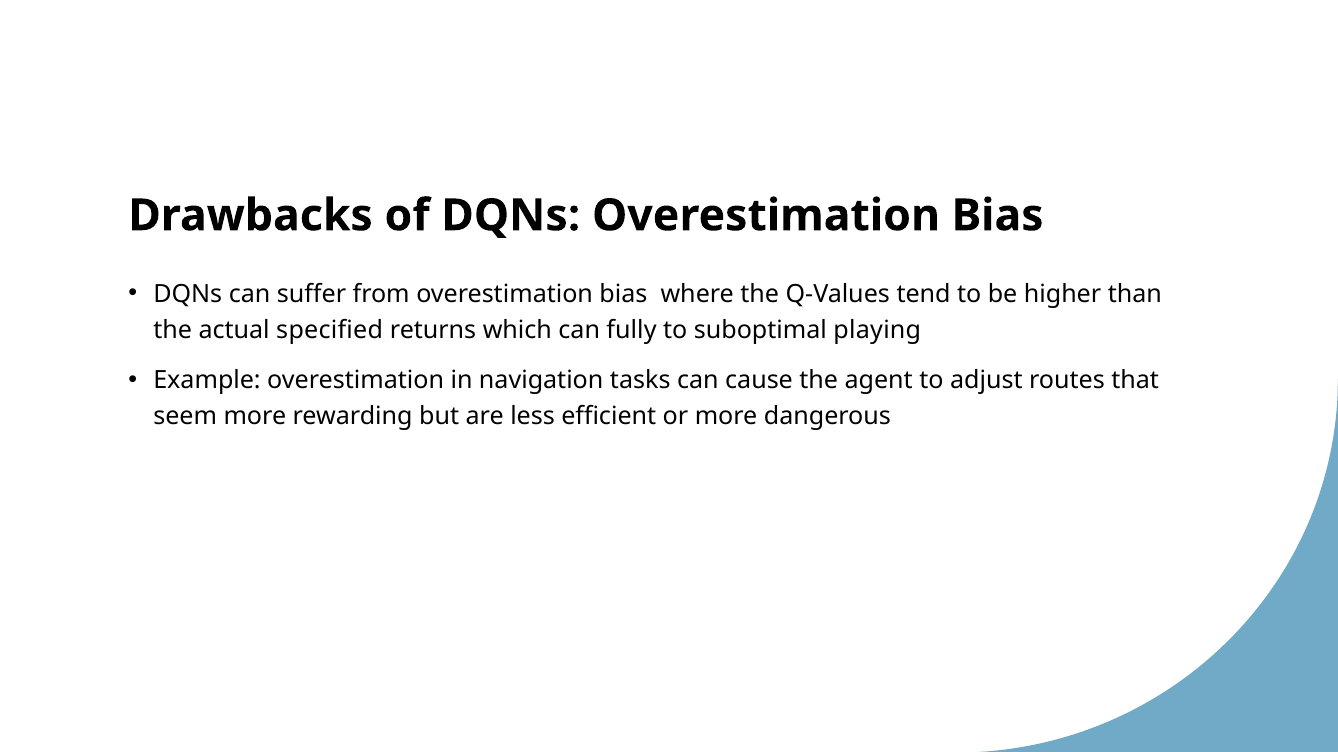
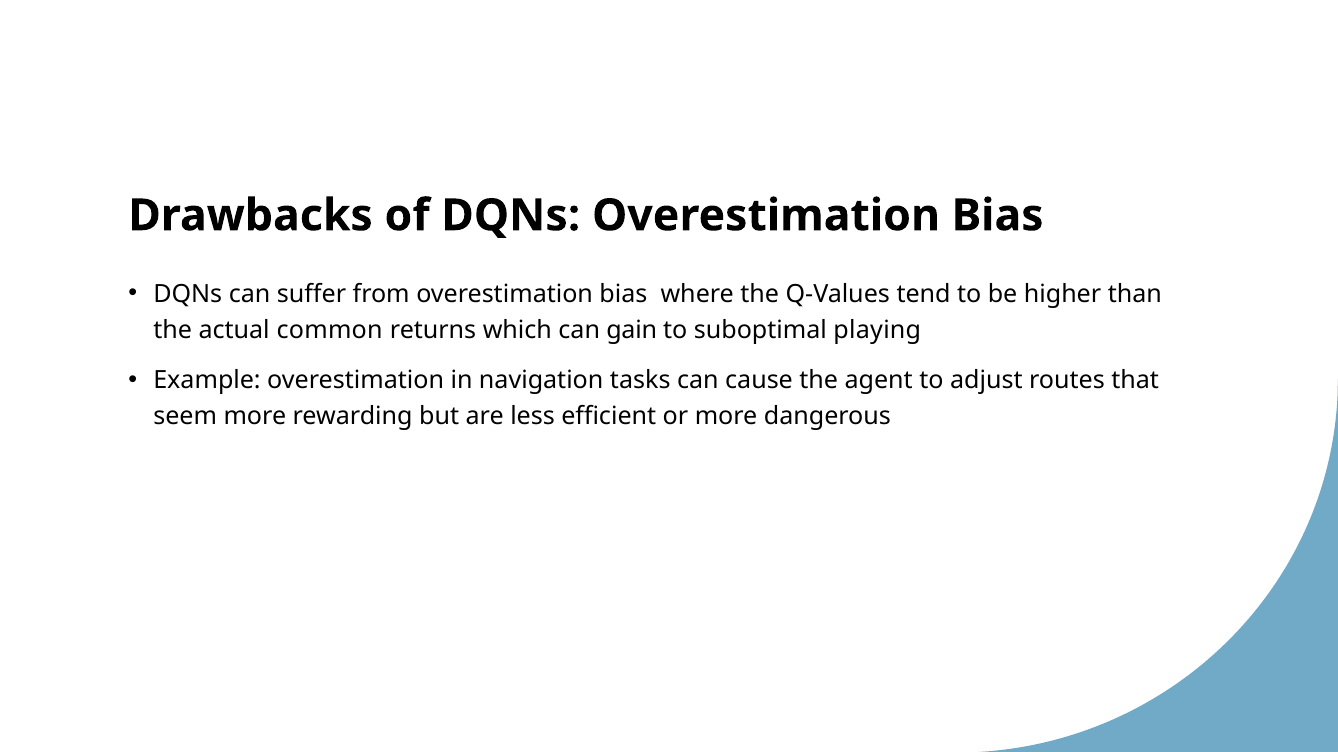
specified: specified -> common (330, 330)
fully: fully -> gain (632, 330)
